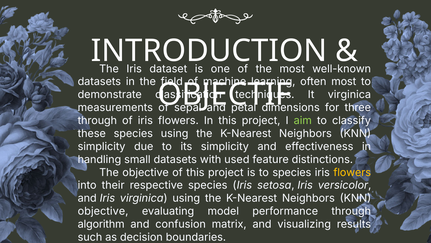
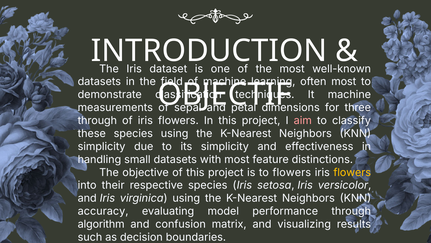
It virginica: virginica -> machine (349, 94)
aim colour: light green -> pink (303, 120)
with used: used -> most (237, 159)
to species: species -> flowers (292, 172)
objective: objective -> accuracy (103, 211)
